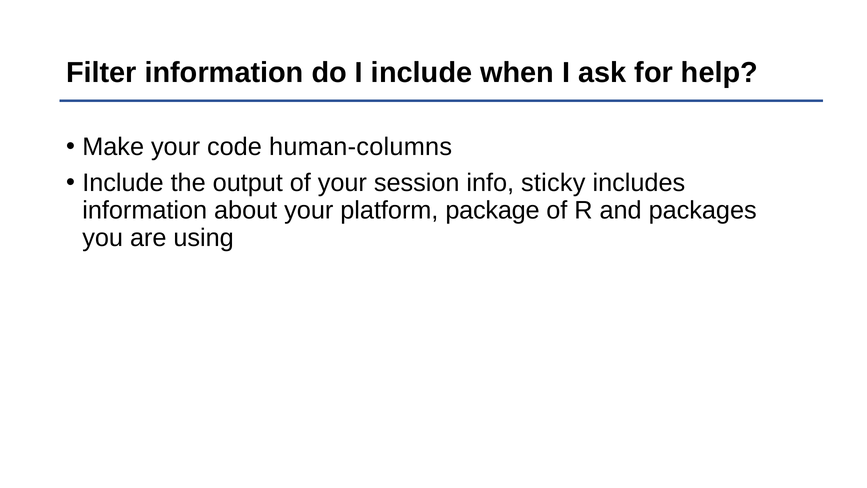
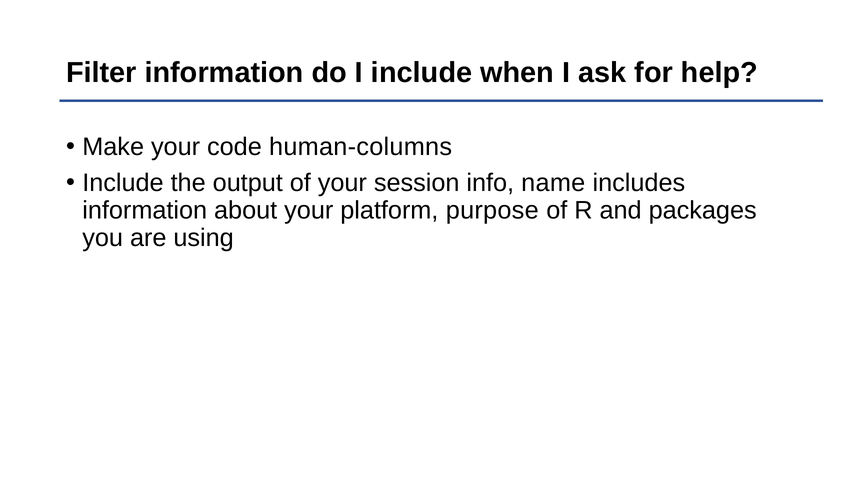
sticky: sticky -> name (553, 183)
package: package -> purpose (492, 210)
